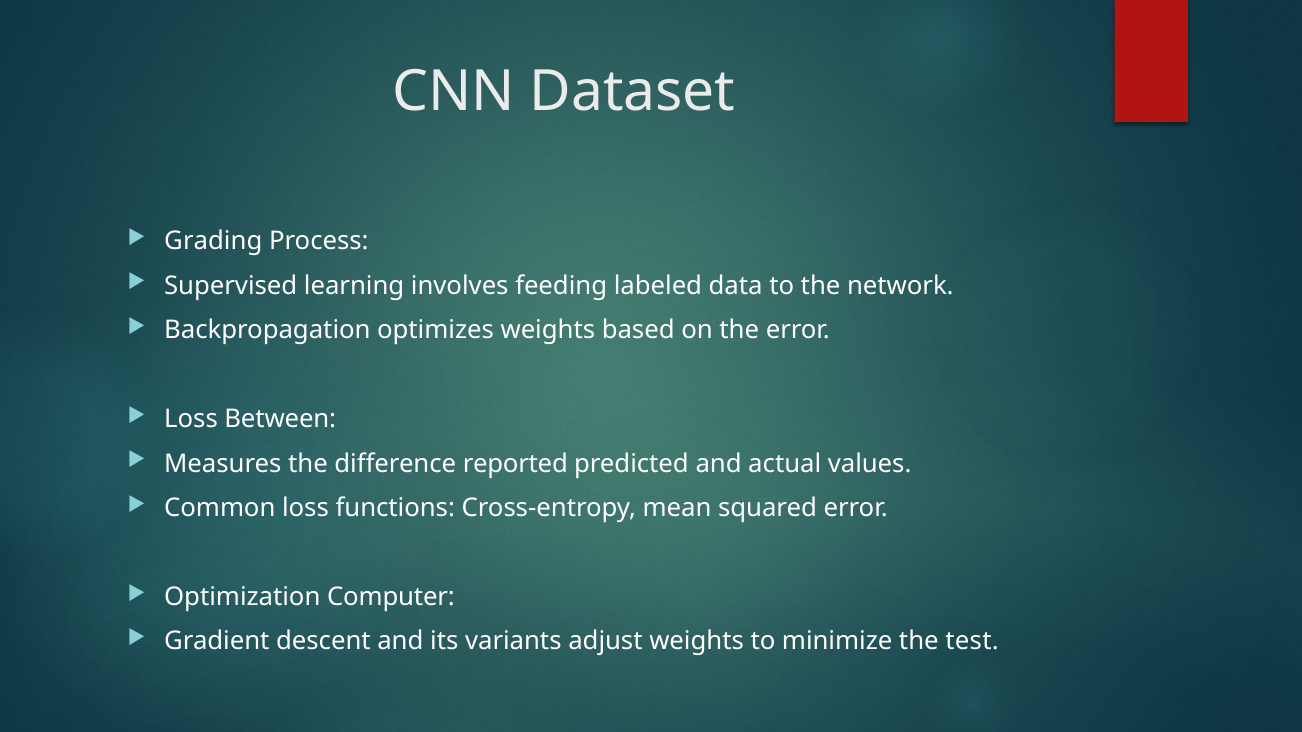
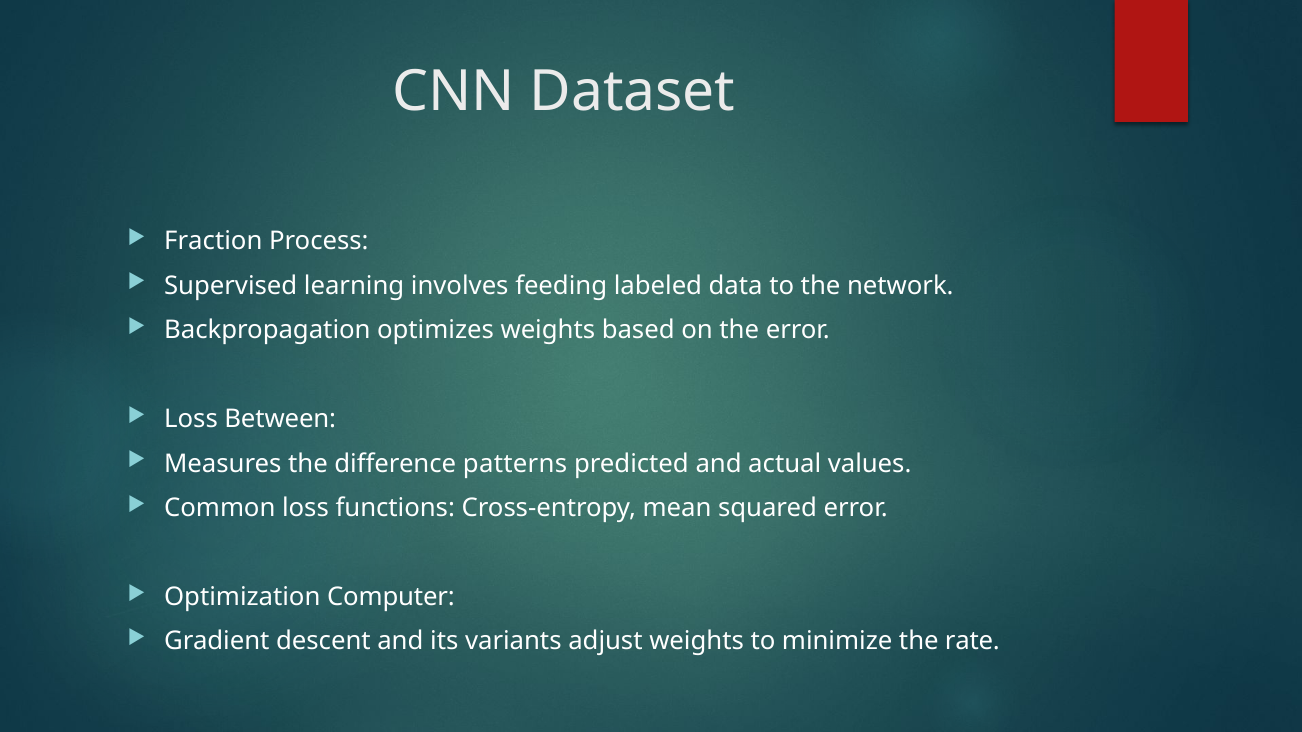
Grading: Grading -> Fraction (213, 241)
reported: reported -> patterns (515, 464)
test: test -> rate (972, 642)
